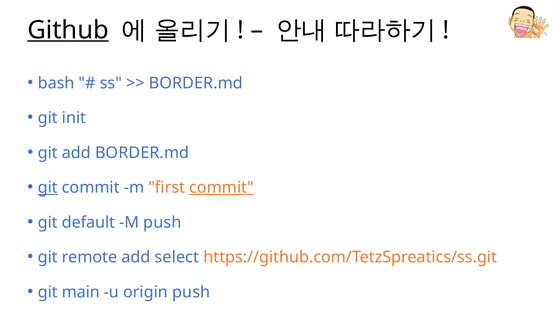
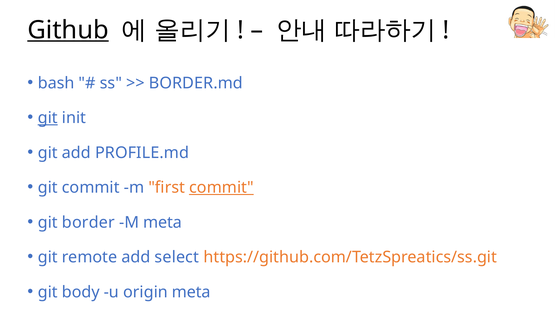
git underline: none -> present (48, 118)
add BORDER.md: BORDER.md -> PROFILE.md (142, 153)
git underline: present -> none (48, 188)
default: default -> border (88, 222)
M push: push -> meta (163, 222)
main: main -> body (81, 292)
origin push: push -> meta (191, 292)
